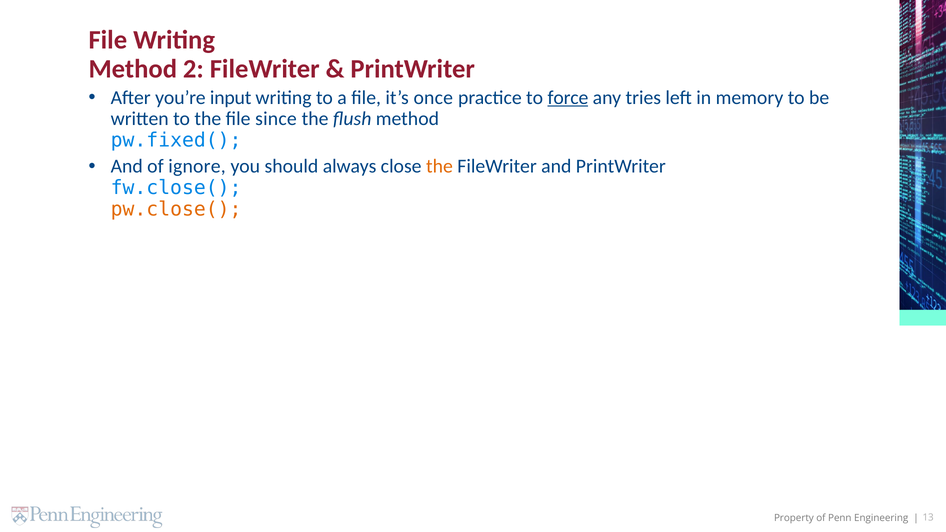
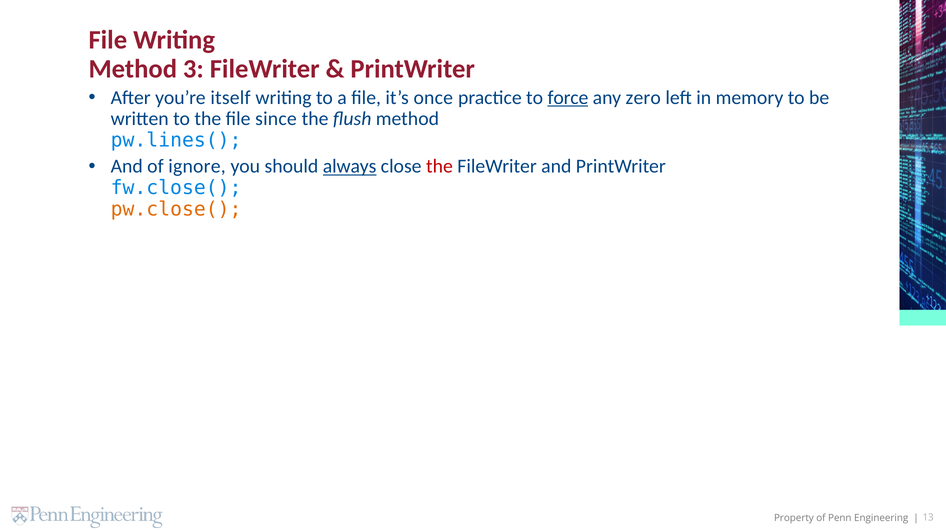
2: 2 -> 3 (193, 69)
input: input -> itself (230, 98)
tries: tries -> zero (643, 98)
pw.fixed(: pw.fixed( -> pw.lines( (176, 140)
always underline: none -> present (350, 166)
the colour: orange -> red (439, 166)
